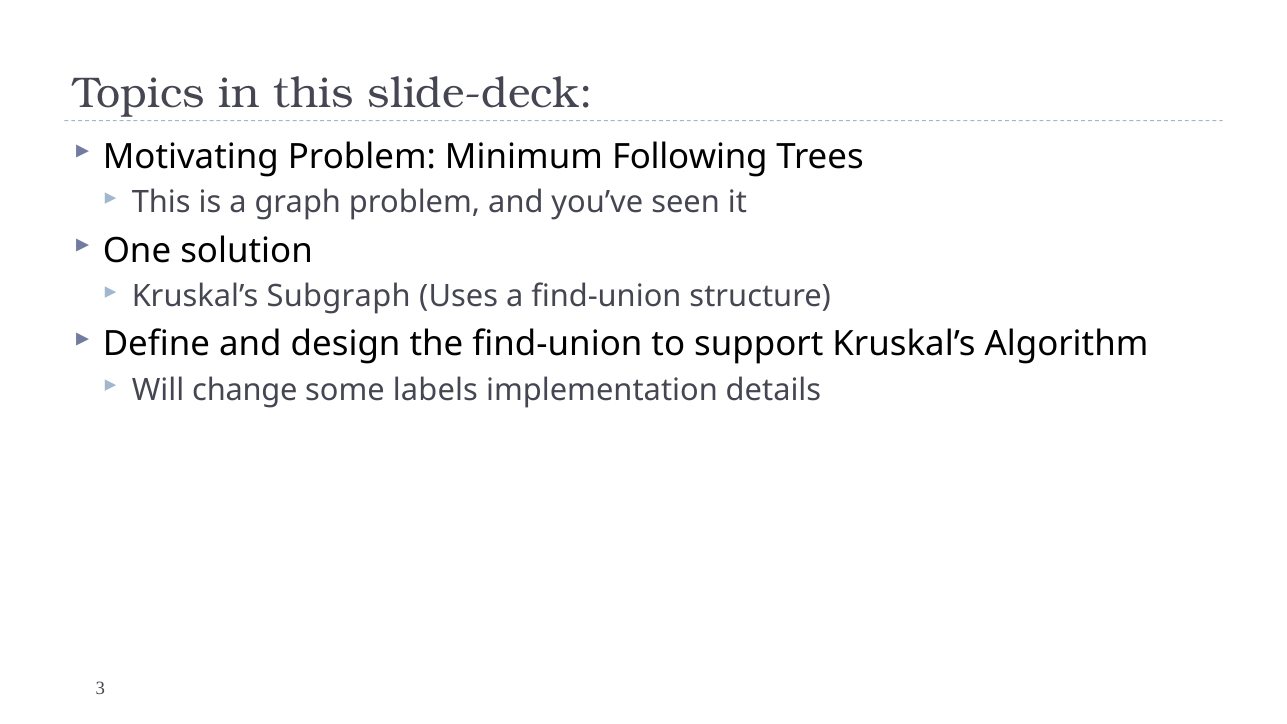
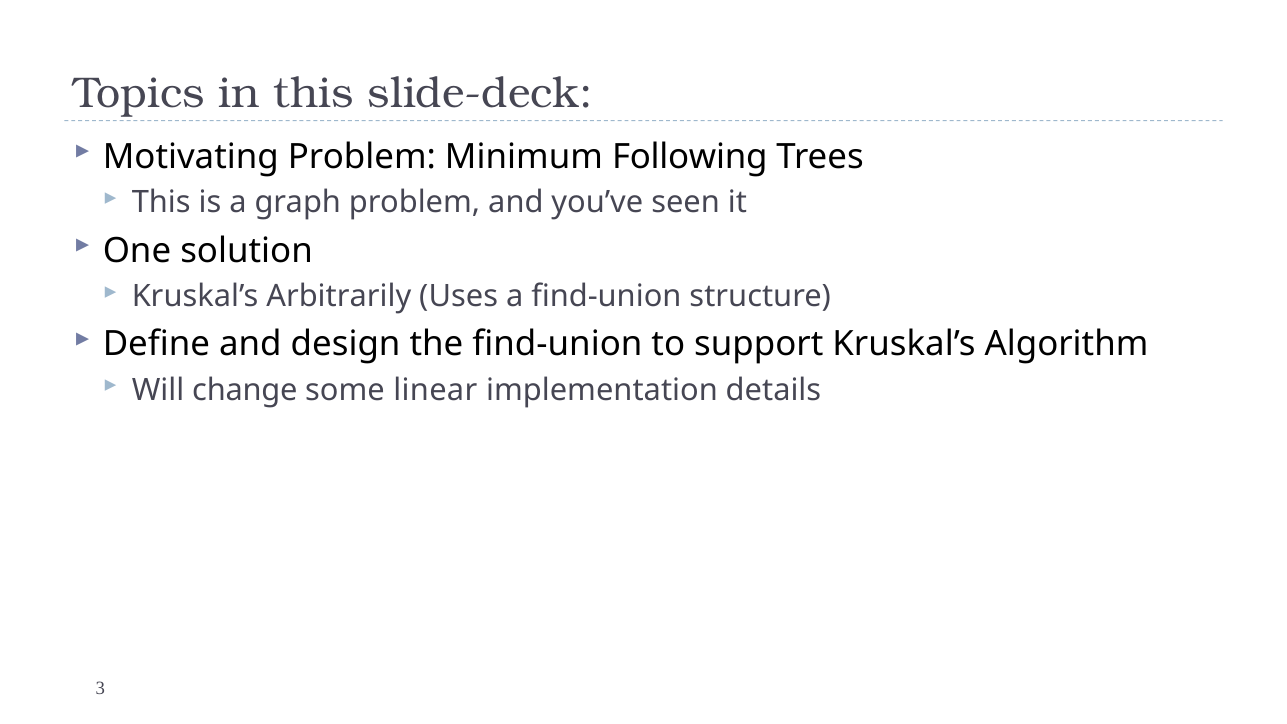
Subgraph: Subgraph -> Arbitrarily (339, 297)
labels: labels -> linear (435, 390)
